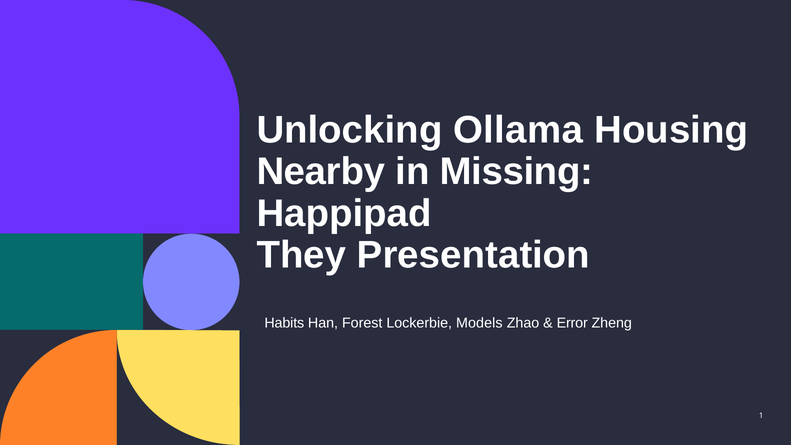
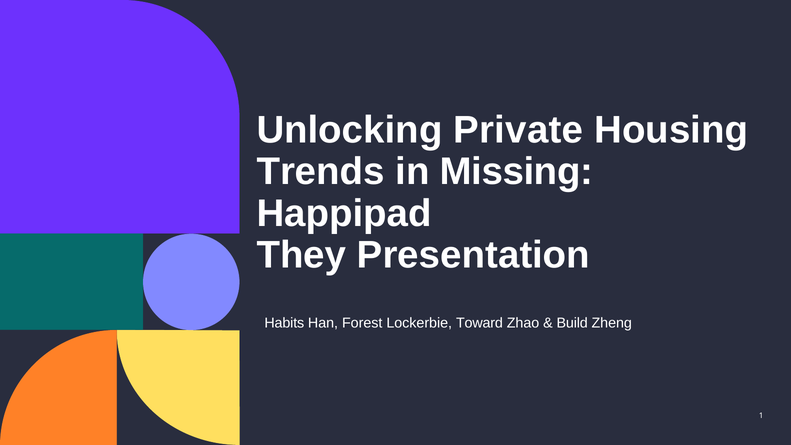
Ollama: Ollama -> Private (518, 130)
Nearby: Nearby -> Trends (321, 172)
Models: Models -> Toward (479, 323)
Error: Error -> Build (572, 323)
